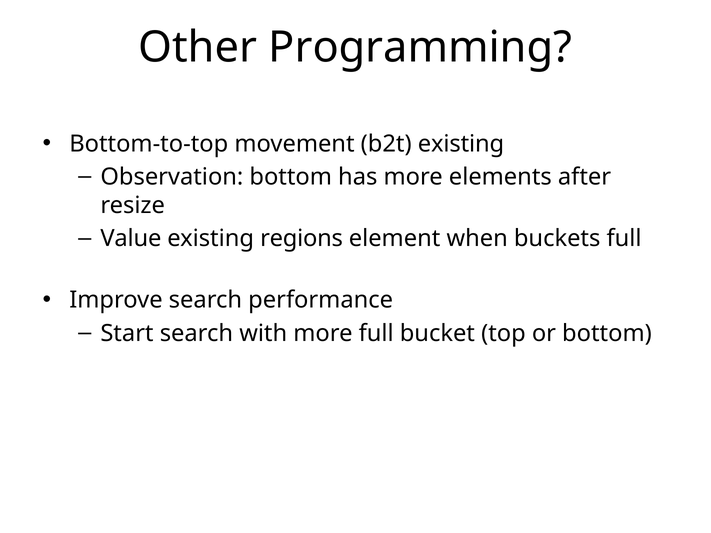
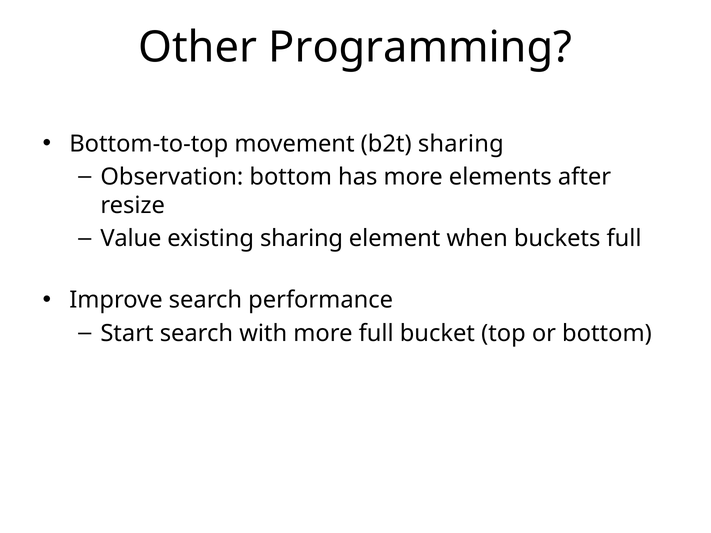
b2t existing: existing -> sharing (461, 144)
existing regions: regions -> sharing (302, 239)
